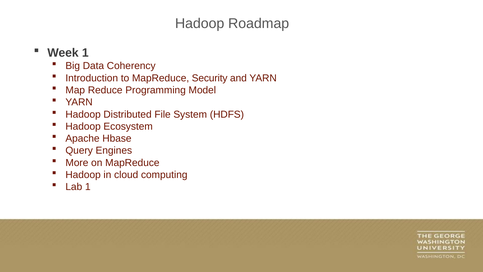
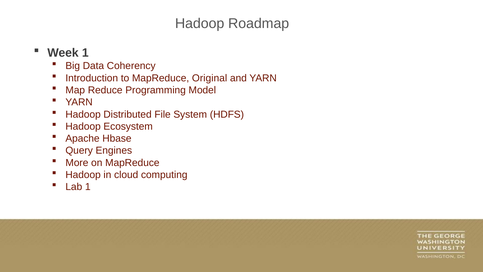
Security: Security -> Original (210, 78)
